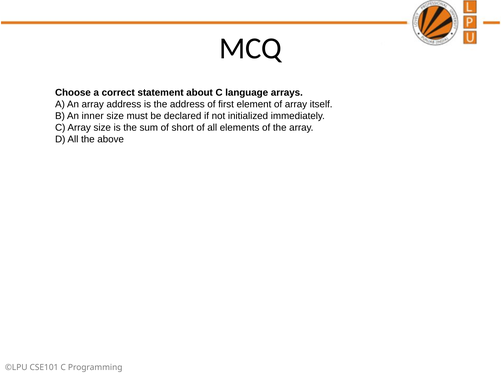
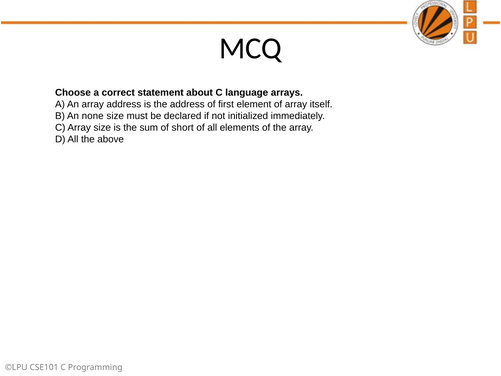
inner: inner -> none (93, 116)
